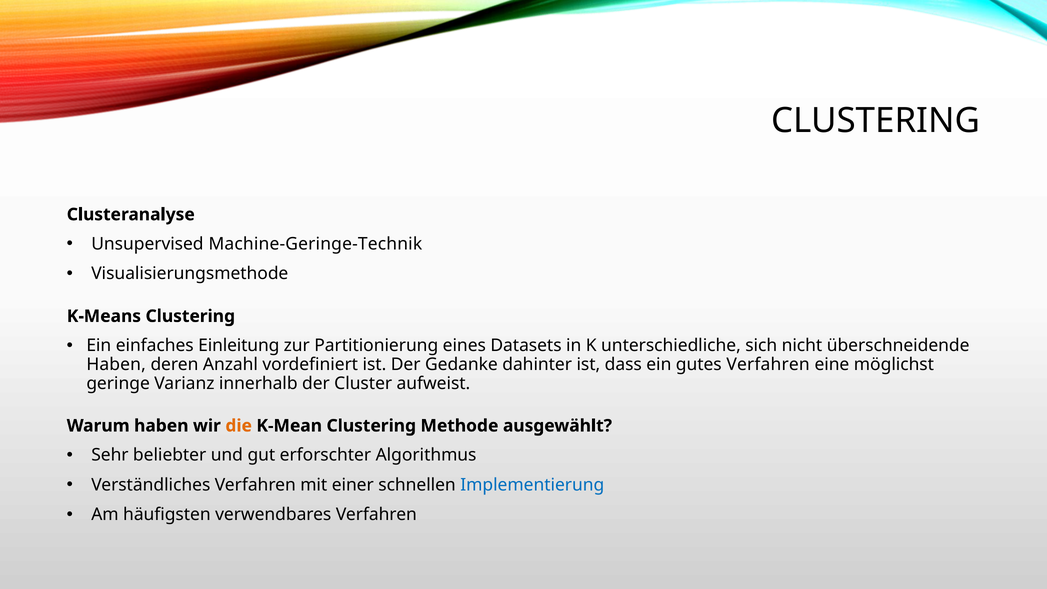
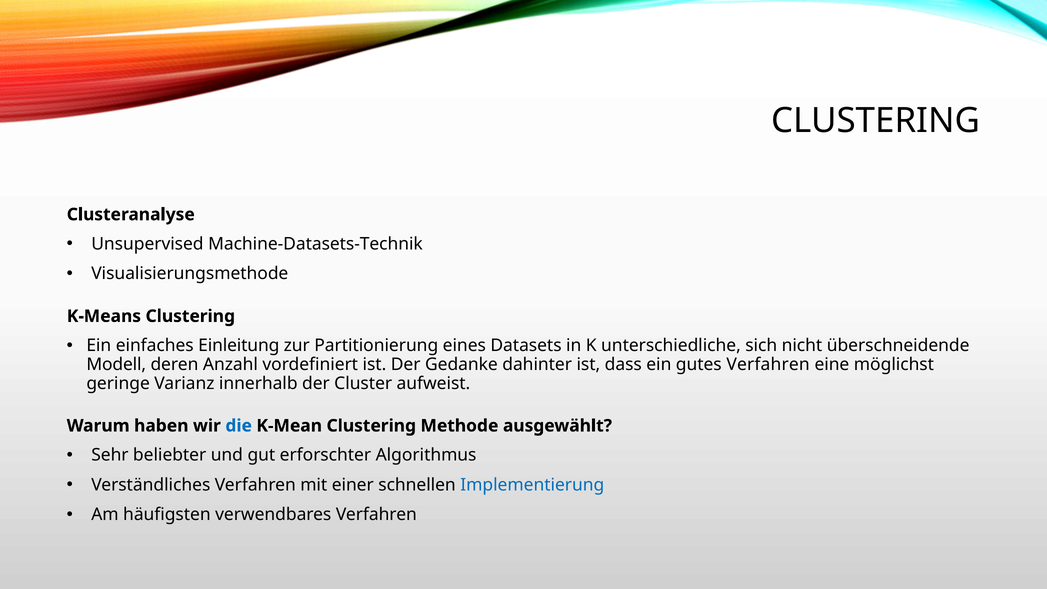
Machine-Geringe-Technik: Machine-Geringe-Technik -> Machine-Datasets-Technik (315, 244)
Haben: Haben -> Modell (116, 364)
die colour: orange -> blue (239, 426)
